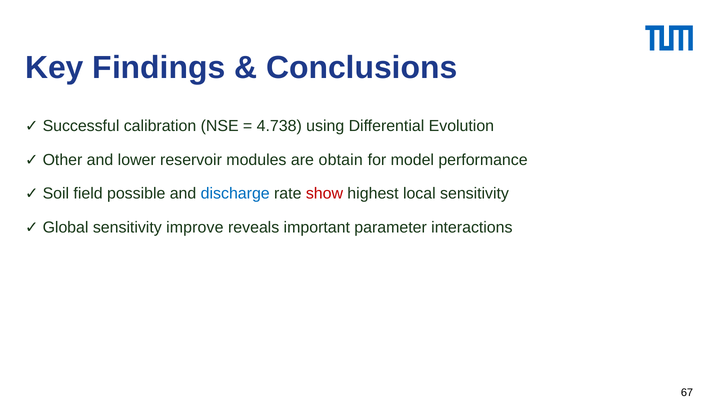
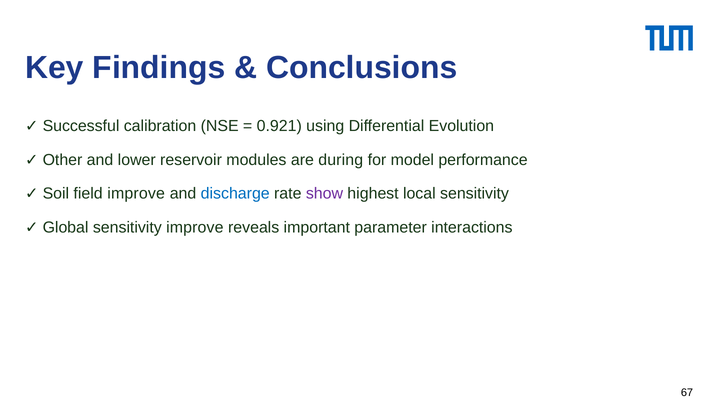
4.738: 4.738 -> 0.921 (279, 126)
obtain: obtain -> during (341, 160)
field possible: possible -> improve (136, 194)
show colour: red -> purple (324, 194)
